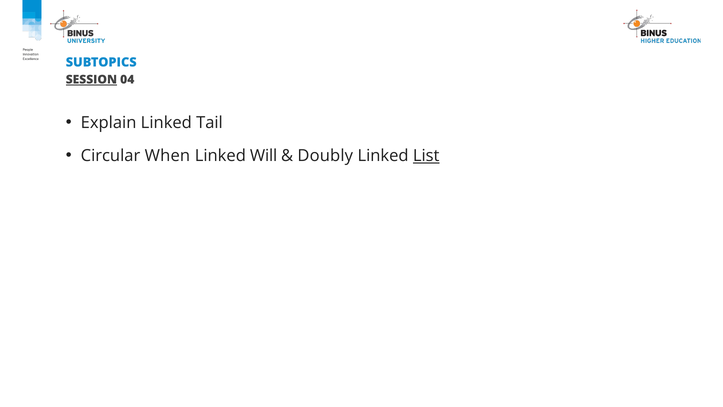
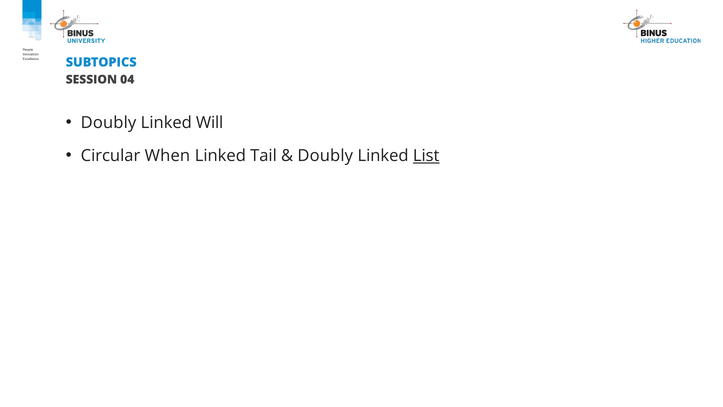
SESSION underline: present -> none (91, 80)
Explain: Explain -> Doubly (108, 123)
Tail: Tail -> Will (210, 123)
Will: Will -> Tail (263, 156)
